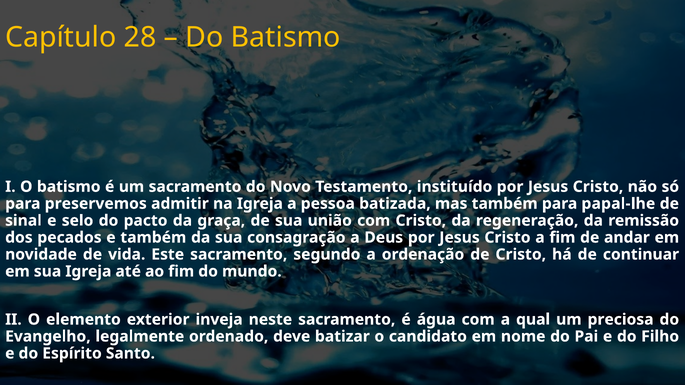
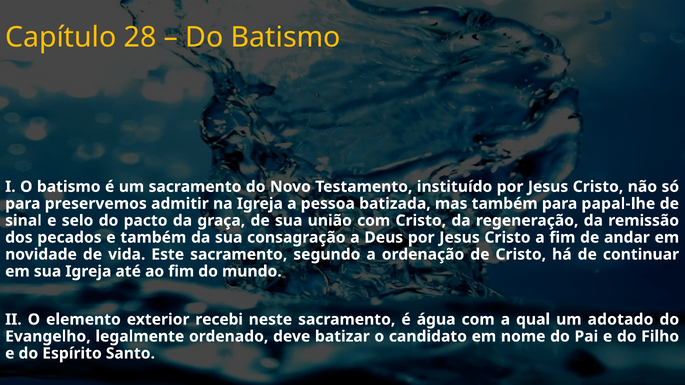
inveja: inveja -> recebi (219, 320)
preciosa: preciosa -> adotado (620, 320)
